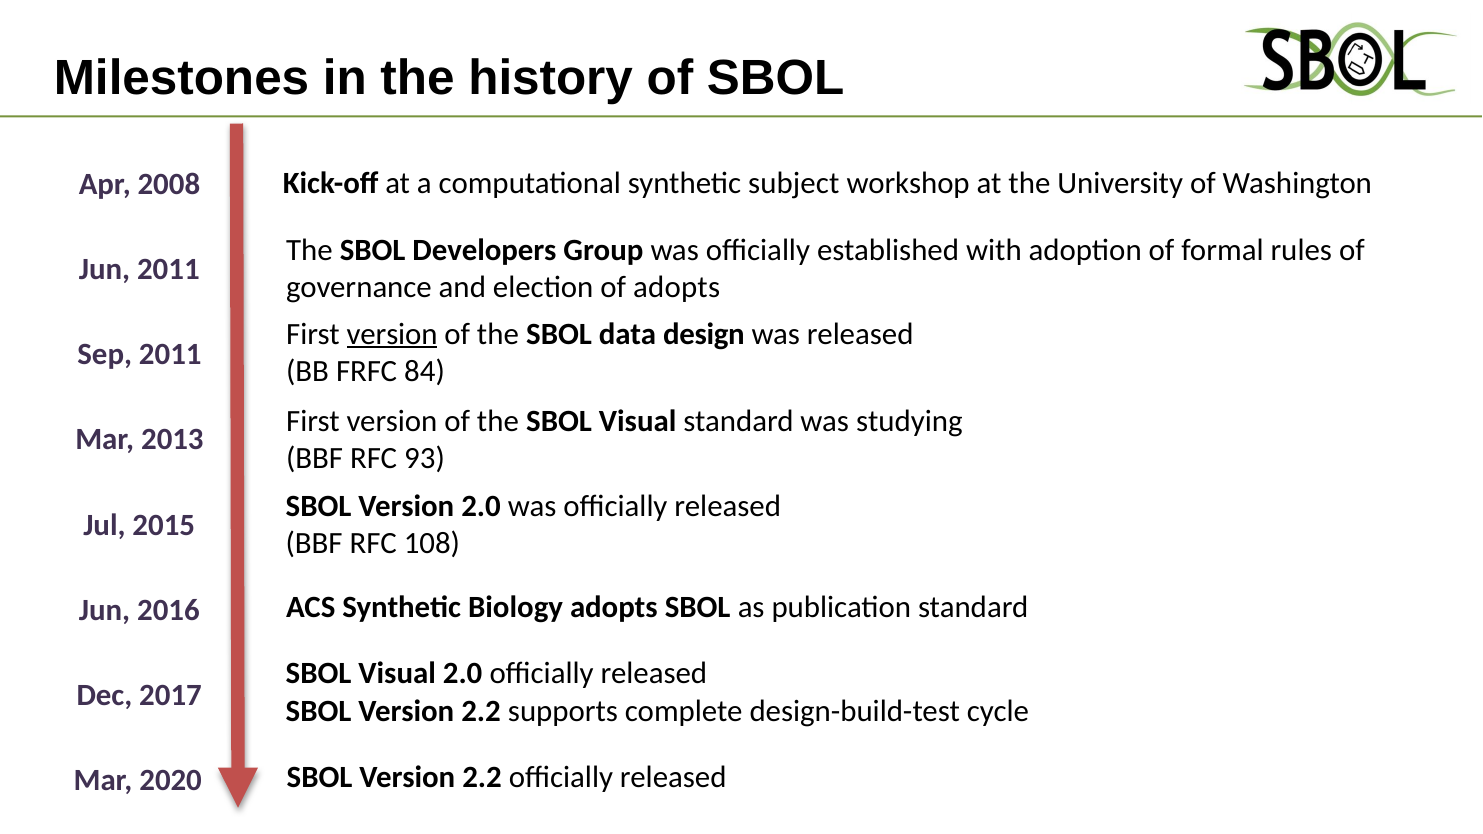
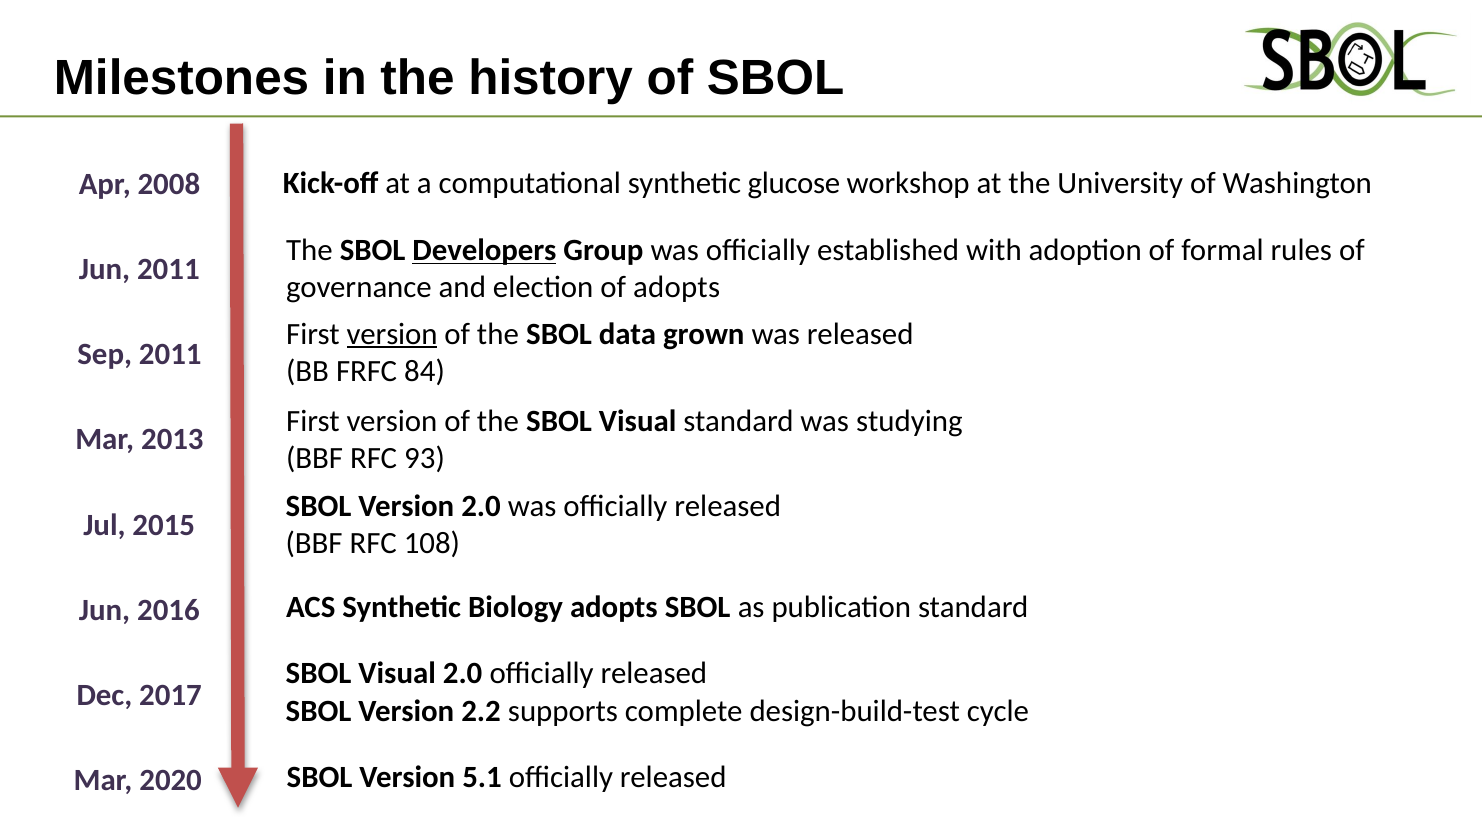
subject: subject -> glucose (794, 183)
Developers underline: none -> present (484, 250)
design: design -> grown (704, 334)
2020 SBOL Version 2.2: 2.2 -> 5.1 (482, 778)
